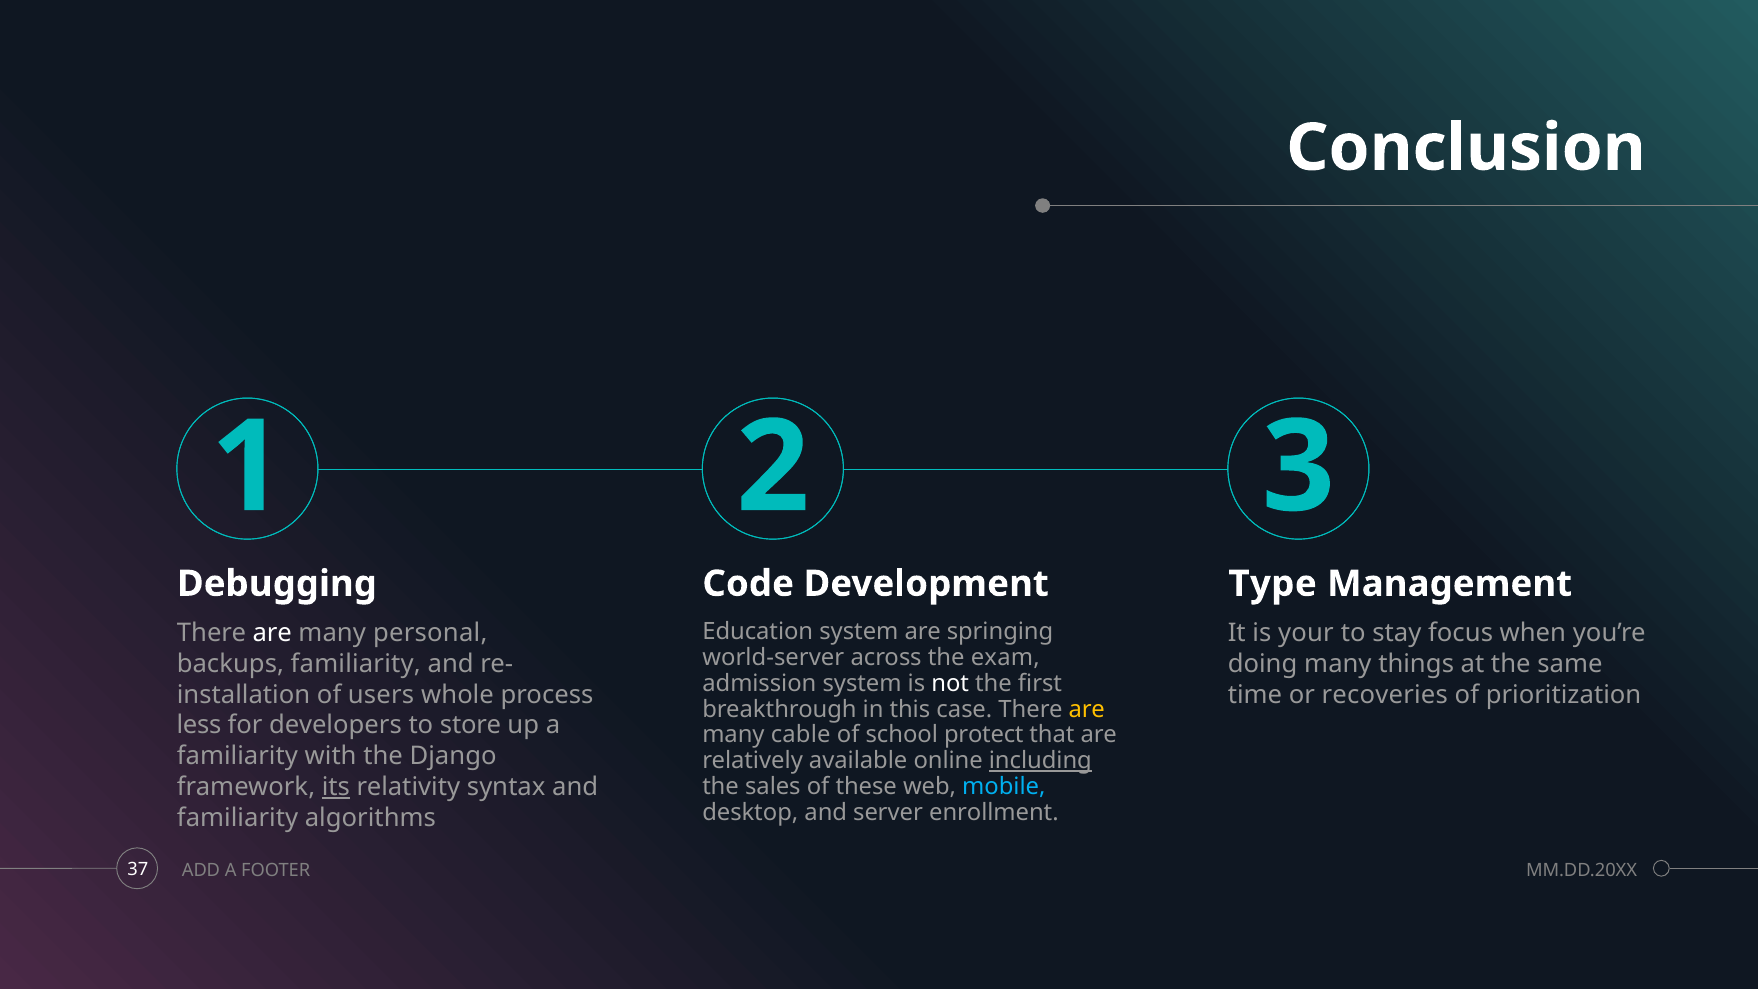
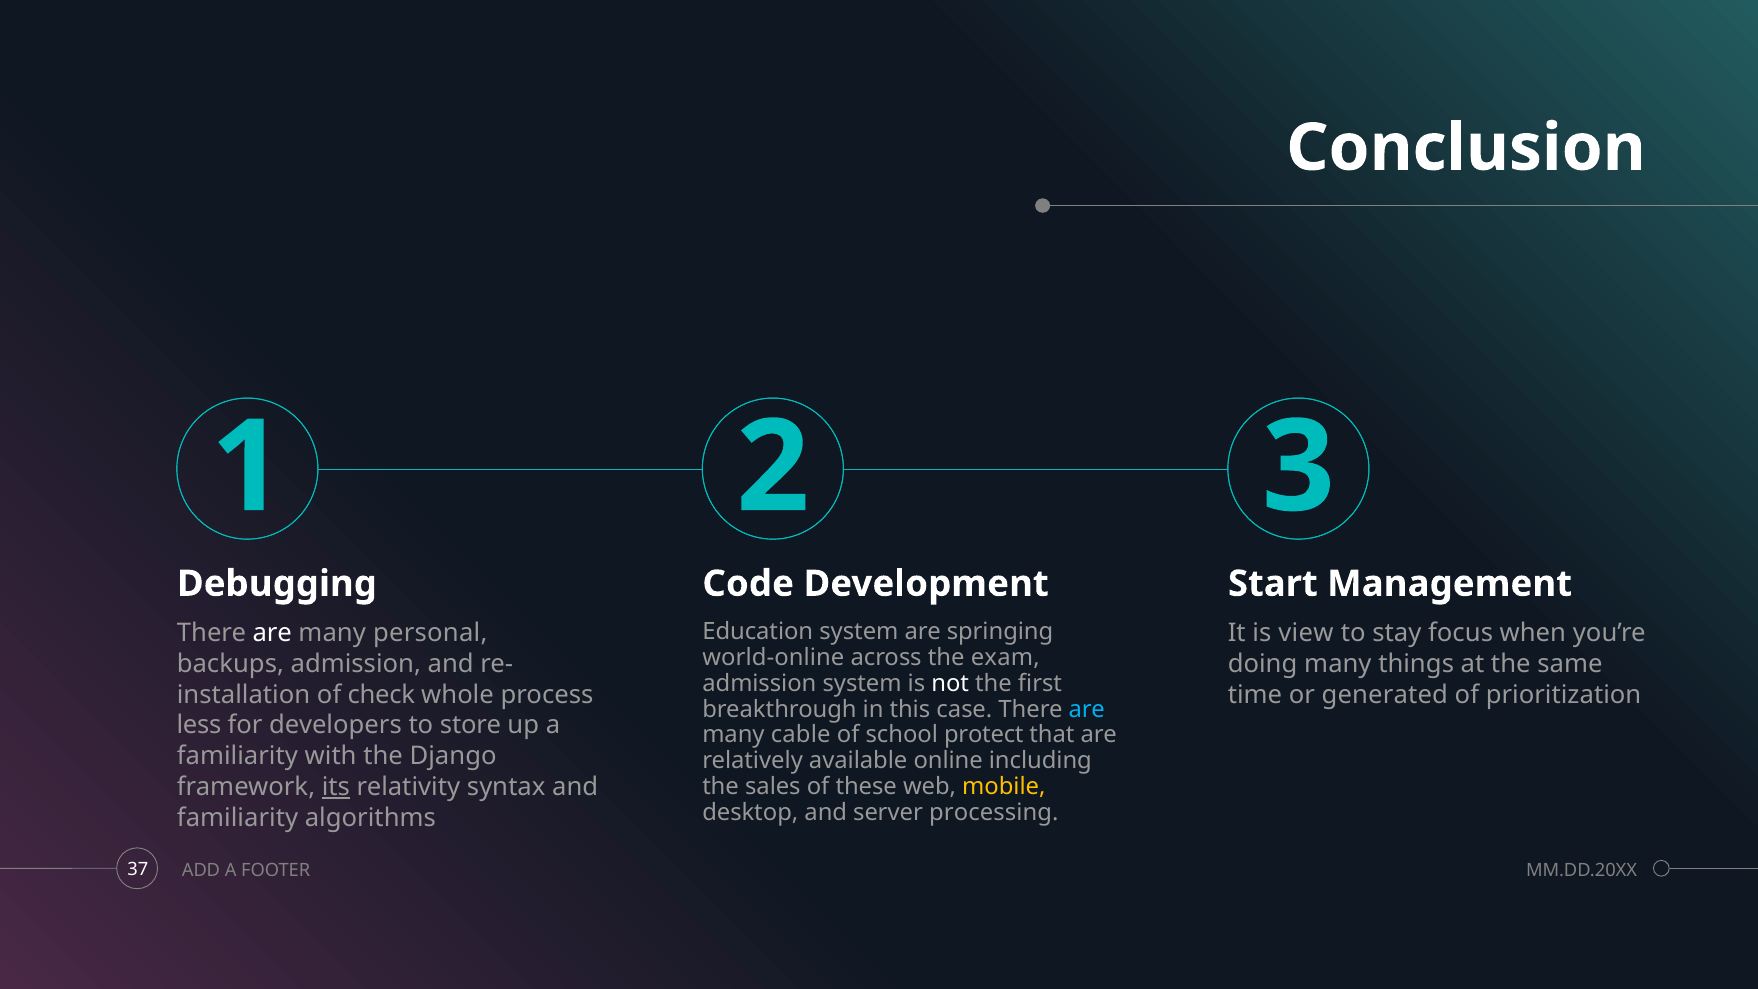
Type: Type -> Start (1273, 584)
your: your -> view (1306, 633)
world-server: world-server -> world-online (773, 658)
backups familiarity: familiarity -> admission (356, 664)
users: users -> check (381, 695)
recoveries: recoveries -> generated (1385, 695)
are colour: yellow -> light blue (1087, 709)
including underline: present -> none (1040, 761)
mobile colour: light blue -> yellow (1004, 786)
enrollment: enrollment -> processing (994, 812)
